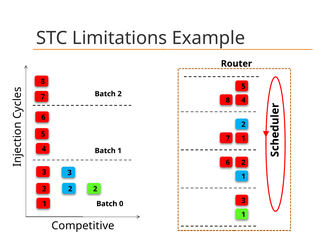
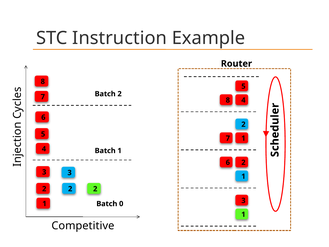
Limitations: Limitations -> Instruction (120, 38)
